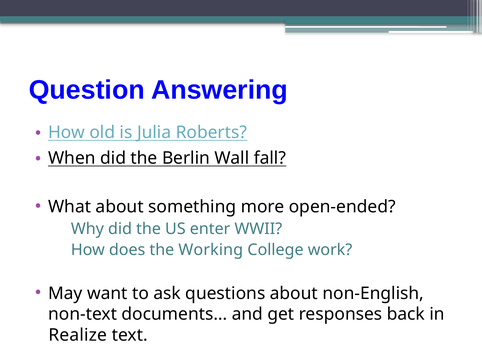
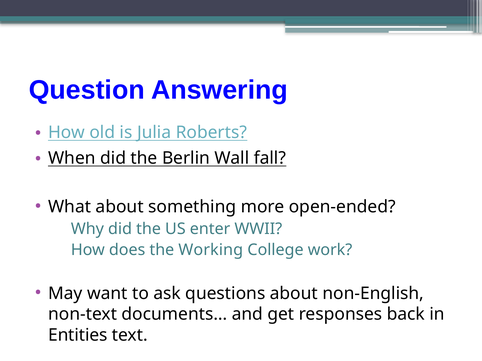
Realize: Realize -> Entities (78, 336)
